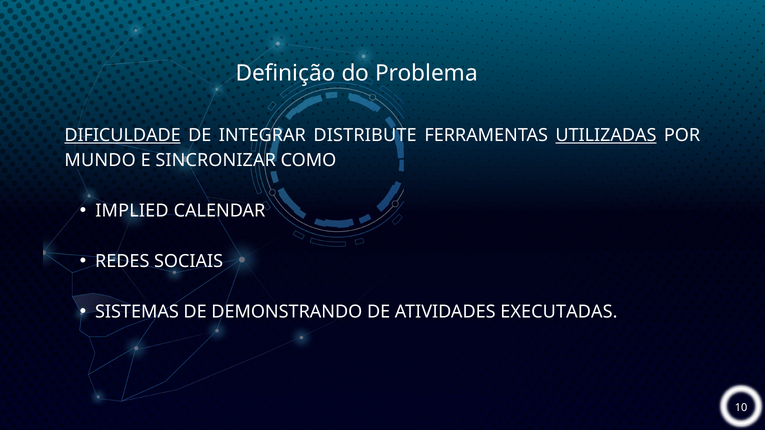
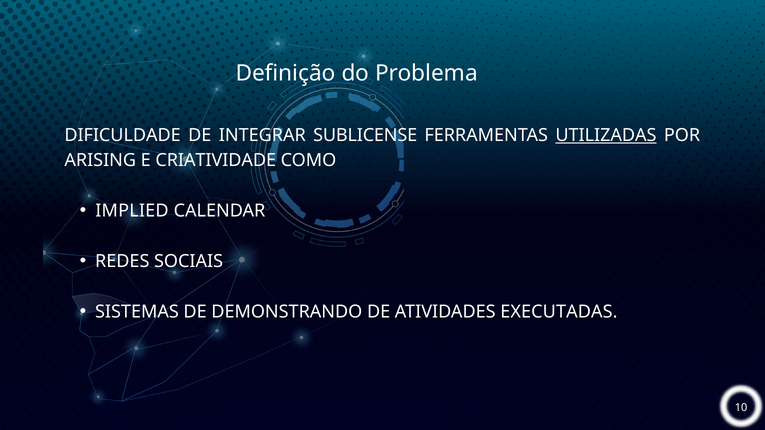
DIFICULDADE underline: present -> none (123, 135)
DISTRIBUTE: DISTRIBUTE -> SUBLICENSE (365, 135)
MUNDO: MUNDO -> ARISING (100, 160)
SINCRONIZAR: SINCRONIZAR -> CRIATIVIDADE (216, 160)
